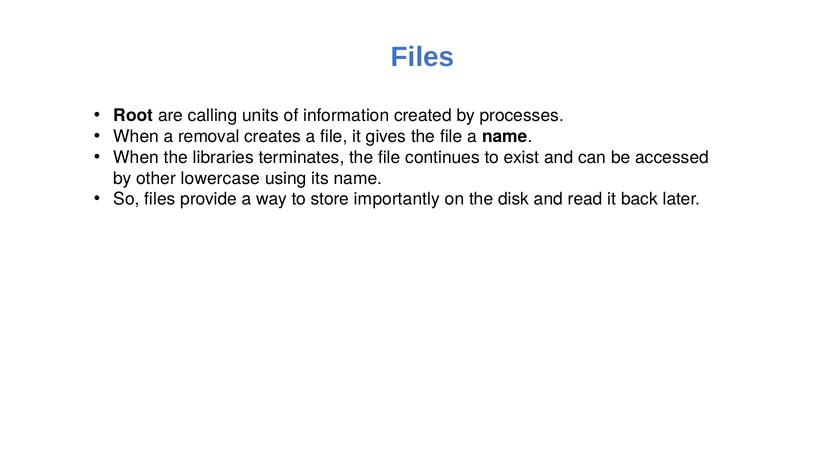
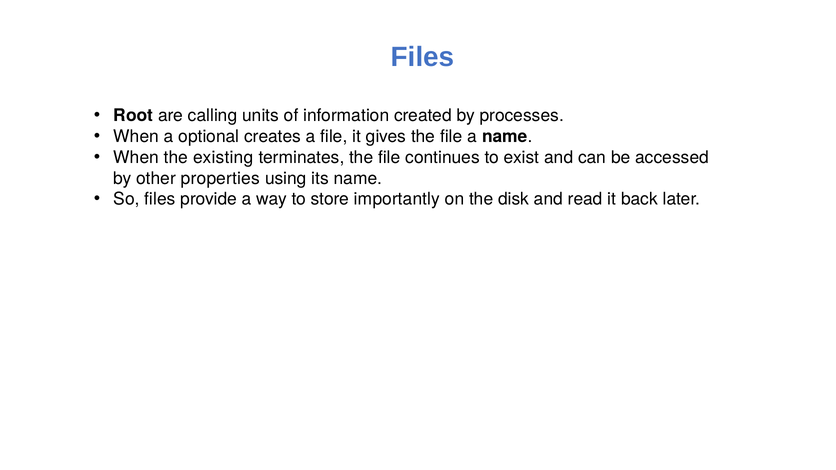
removal: removal -> optional (209, 137)
libraries: libraries -> existing (223, 157)
lowercase: lowercase -> properties (220, 178)
